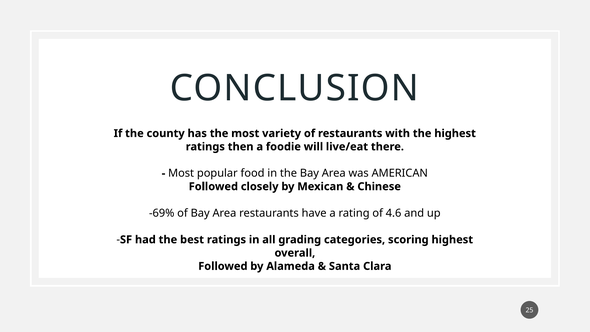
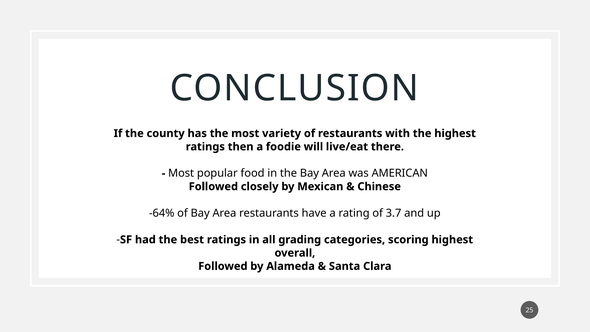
-69%: -69% -> -64% (162, 213)
4.6: 4.6 -> 3.7 (394, 213)
